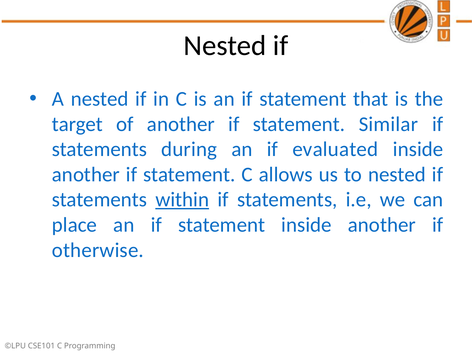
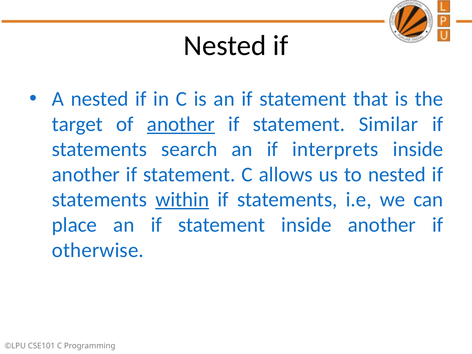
another underline: none -> present (181, 124)
during: during -> search (189, 149)
evaluated: evaluated -> interprets (335, 149)
